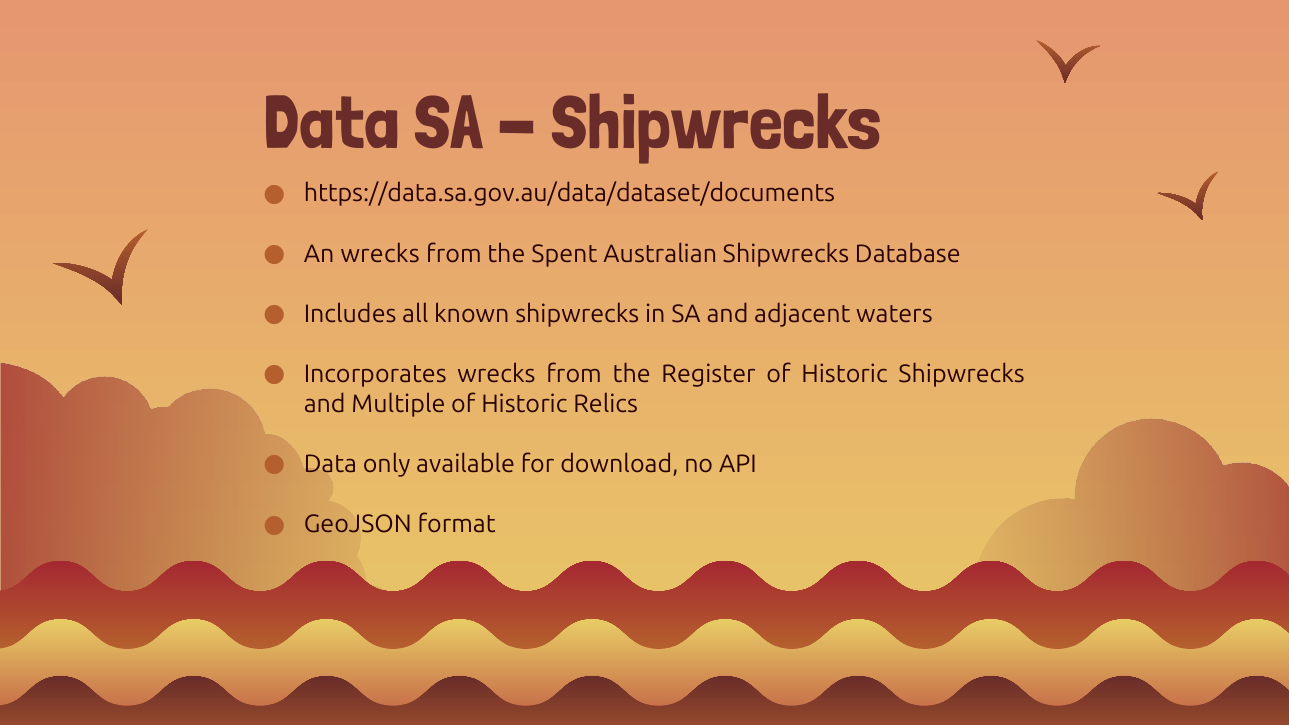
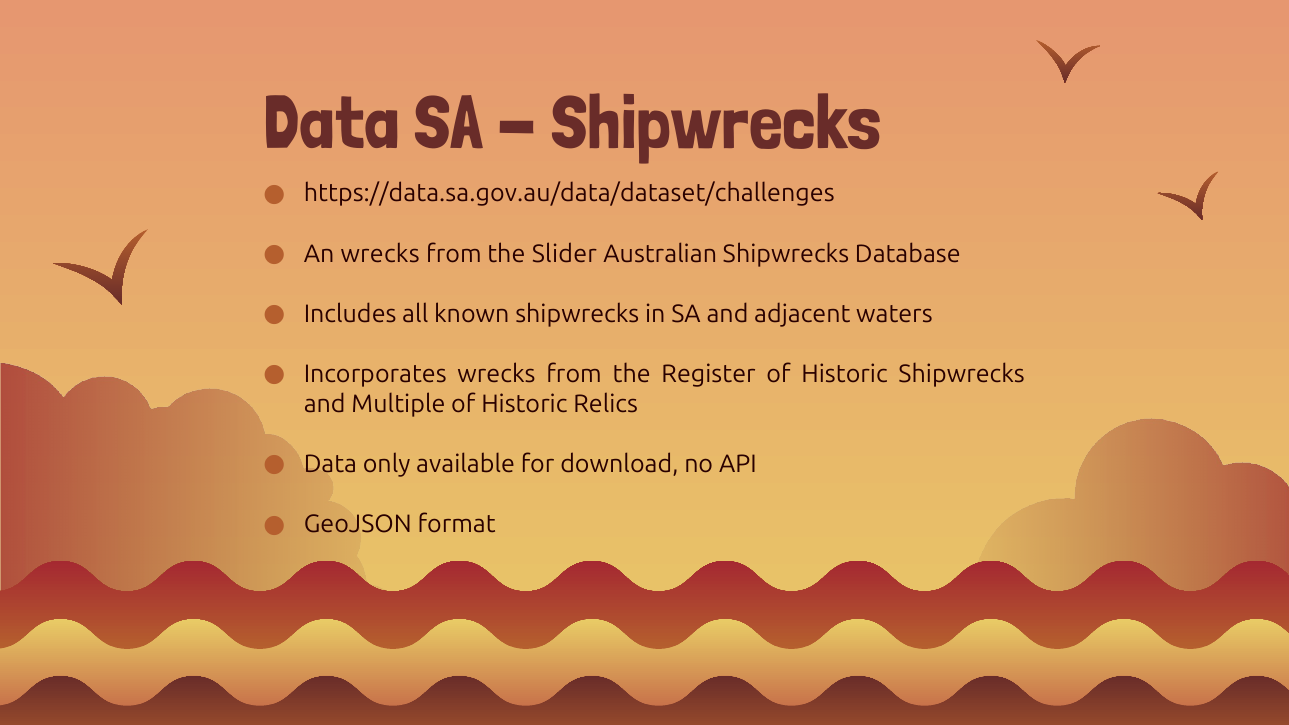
https://data.sa.gov.au/data/dataset/documents: https://data.sa.gov.au/data/dataset/documents -> https://data.sa.gov.au/data/dataset/challenges (569, 194)
Spent: Spent -> Slider (564, 254)
